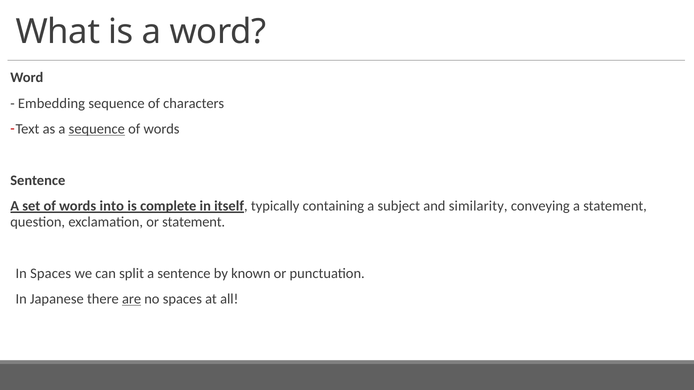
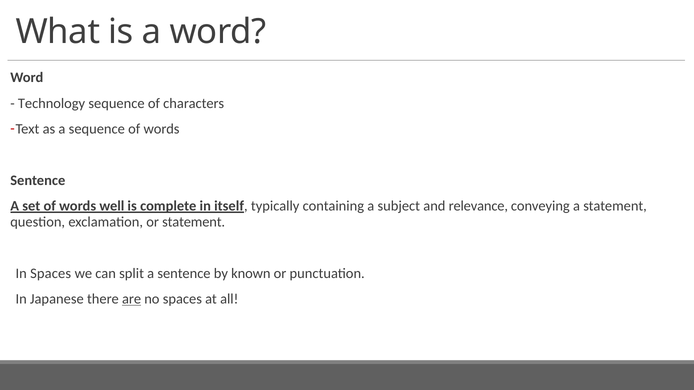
Embedding: Embedding -> Technology (52, 103)
sequence underline: present -> none (97, 129)
into: into -> well (112, 206)
similarity: similarity -> relevance (478, 206)
